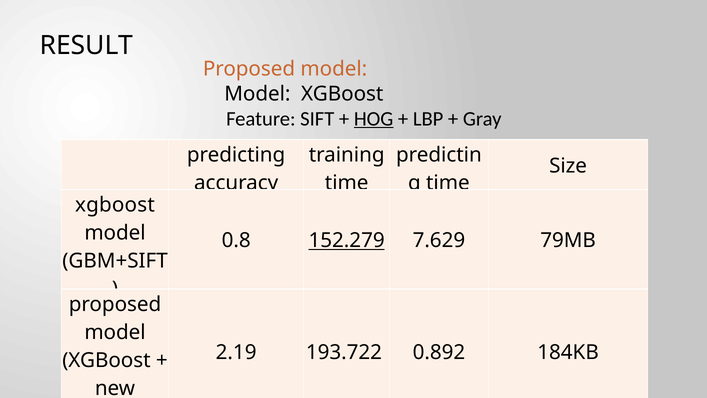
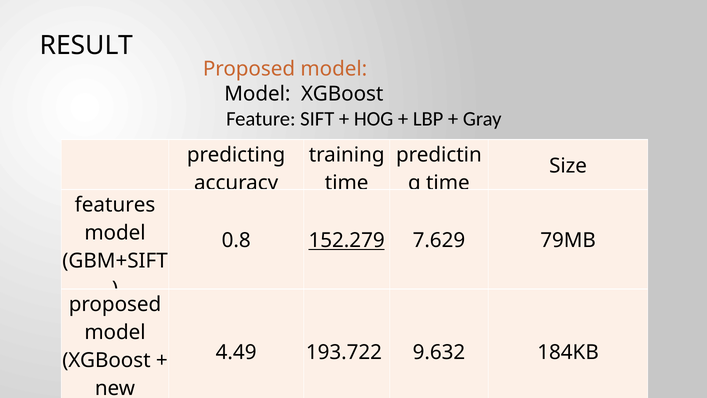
HOG underline: present -> none (374, 119)
xgboost: xgboost -> features (115, 205)
2.19: 2.19 -> 4.49 (236, 352)
0.892: 0.892 -> 9.632 (439, 352)
